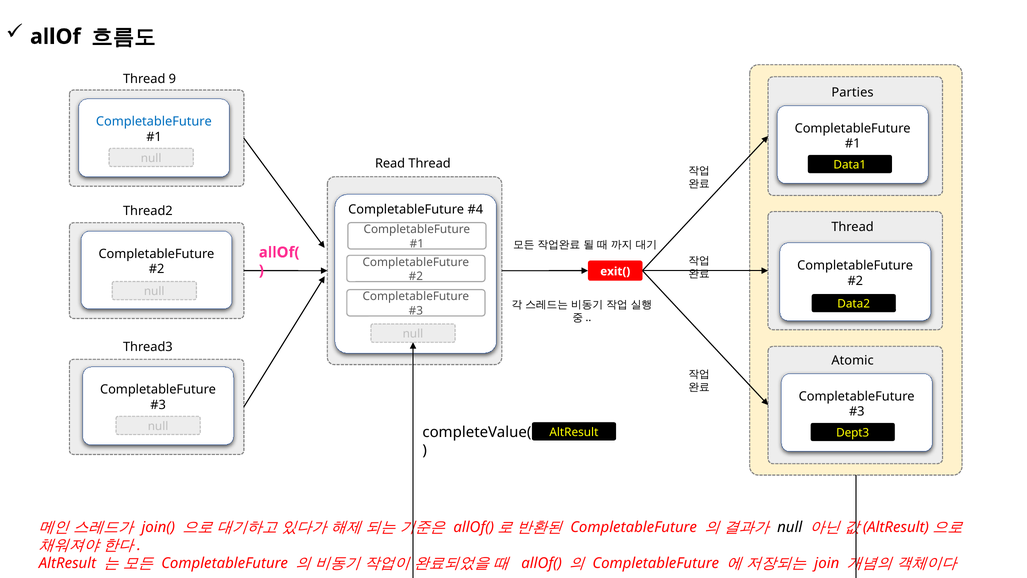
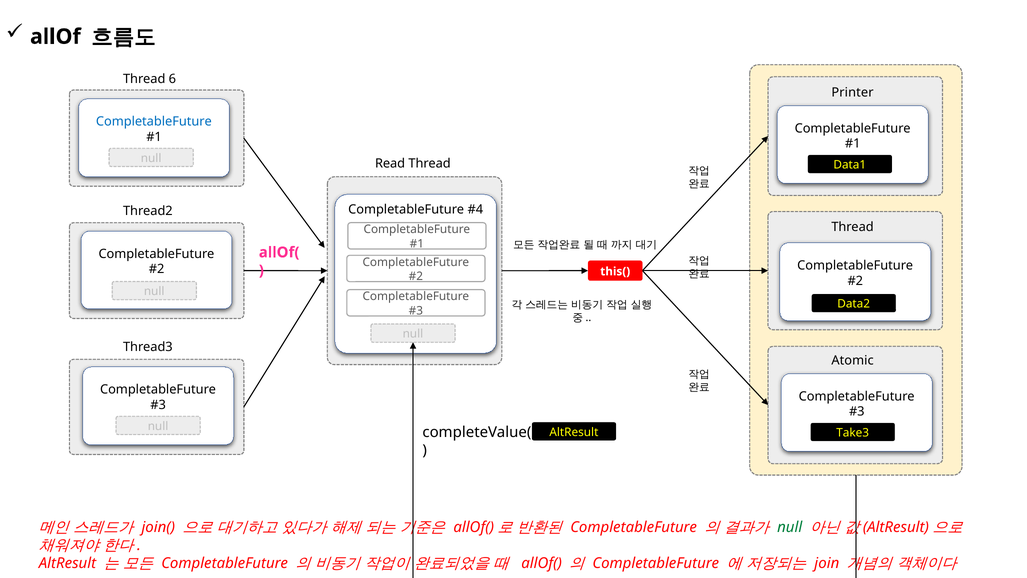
9: 9 -> 6 (172, 79)
Parties: Parties -> Printer (853, 92)
exit(: exit( -> this( (615, 271)
Dept3: Dept3 -> Take3 (853, 433)
null colour: black -> green (790, 527)
